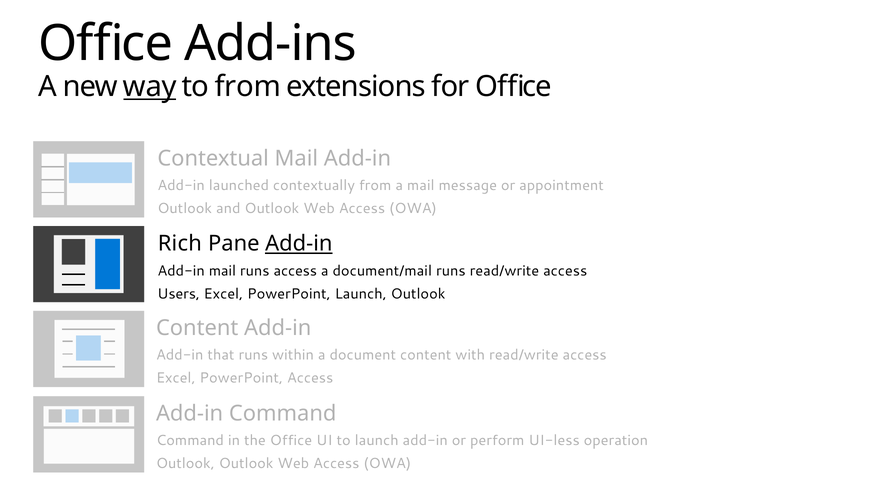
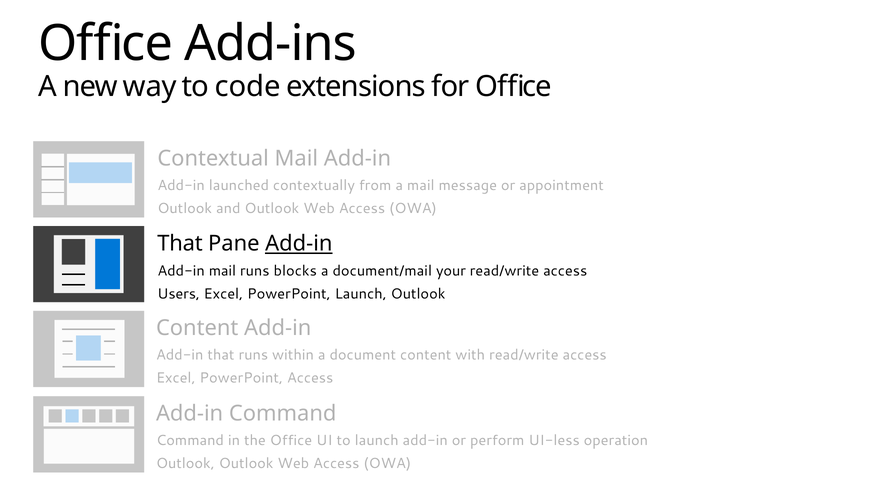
way underline: present -> none (150, 87)
to from: from -> code (248, 87)
Rich: Rich -> That (180, 244)
runs access: access -> blocks (295, 271)
document/mail runs: runs -> your (451, 271)
